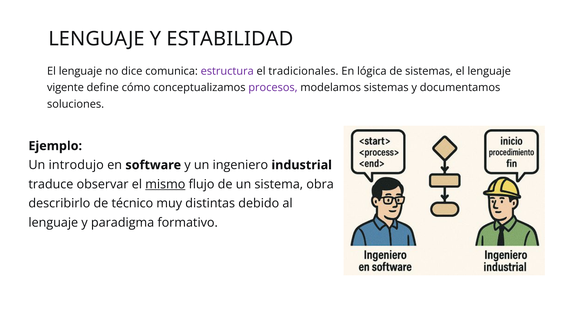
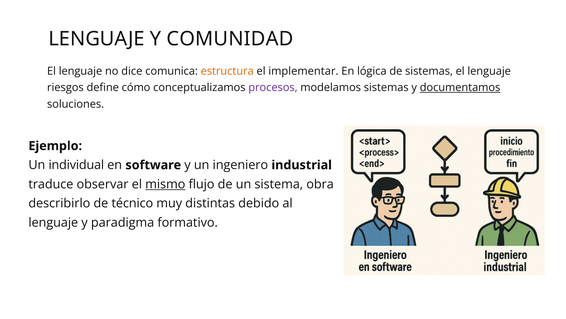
ESTABILIDAD: ESTABILIDAD -> COMUNIDAD (230, 39)
estructura colour: purple -> orange (227, 71)
tradicionales: tradicionales -> implementar (303, 71)
vigente: vigente -> riesgos (65, 87)
documentamos underline: none -> present (460, 87)
introdujo: introdujo -> individual (76, 165)
